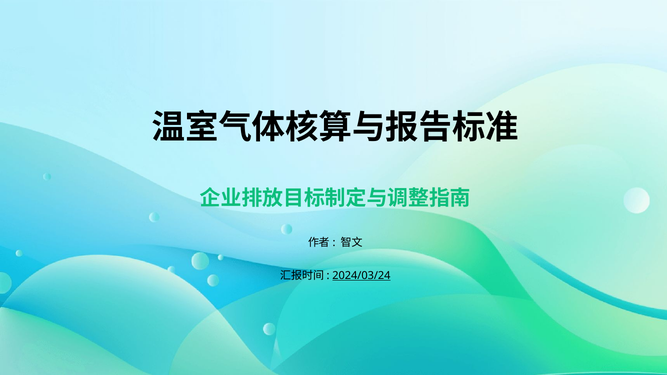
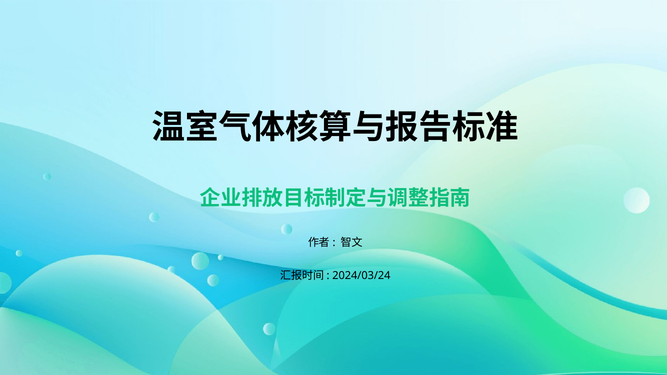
2024/03/24 underline: present -> none (361, 276)
